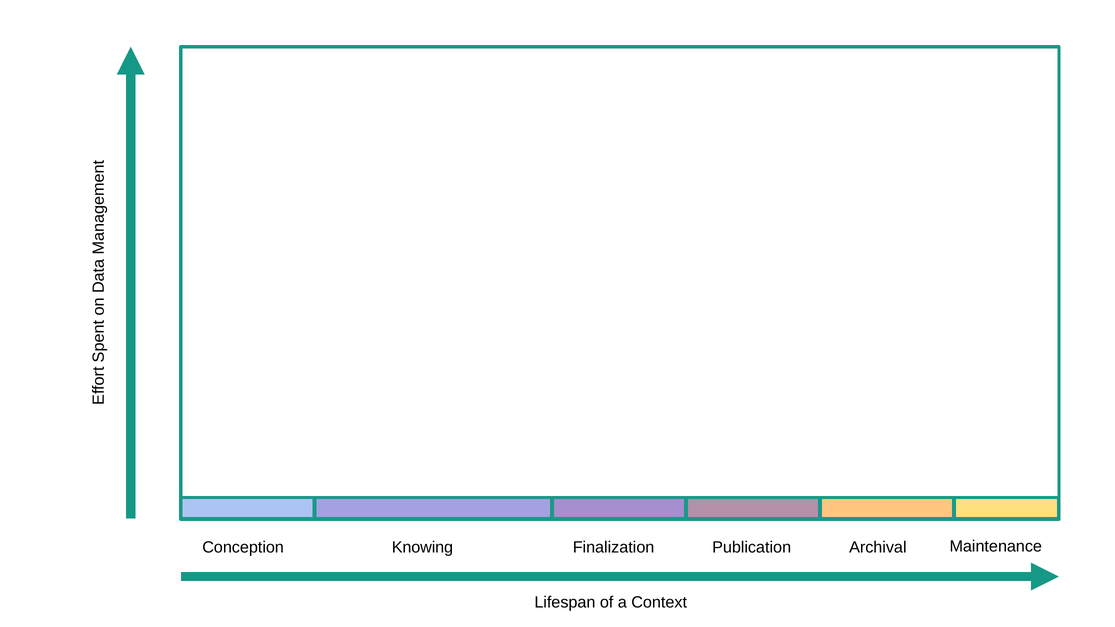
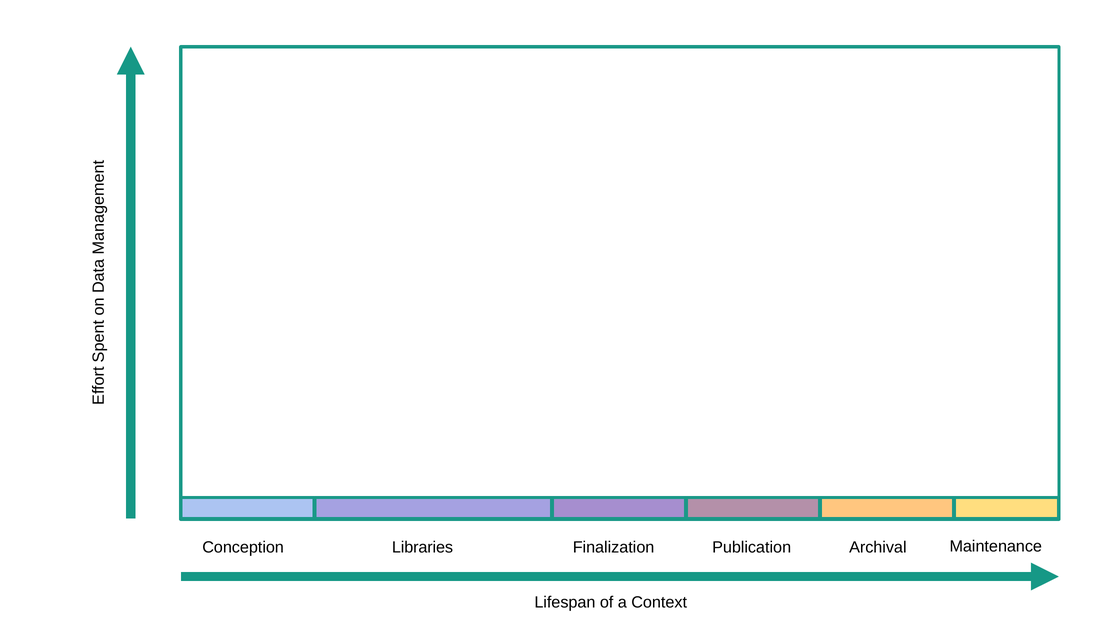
Knowing: Knowing -> Libraries (422, 548)
